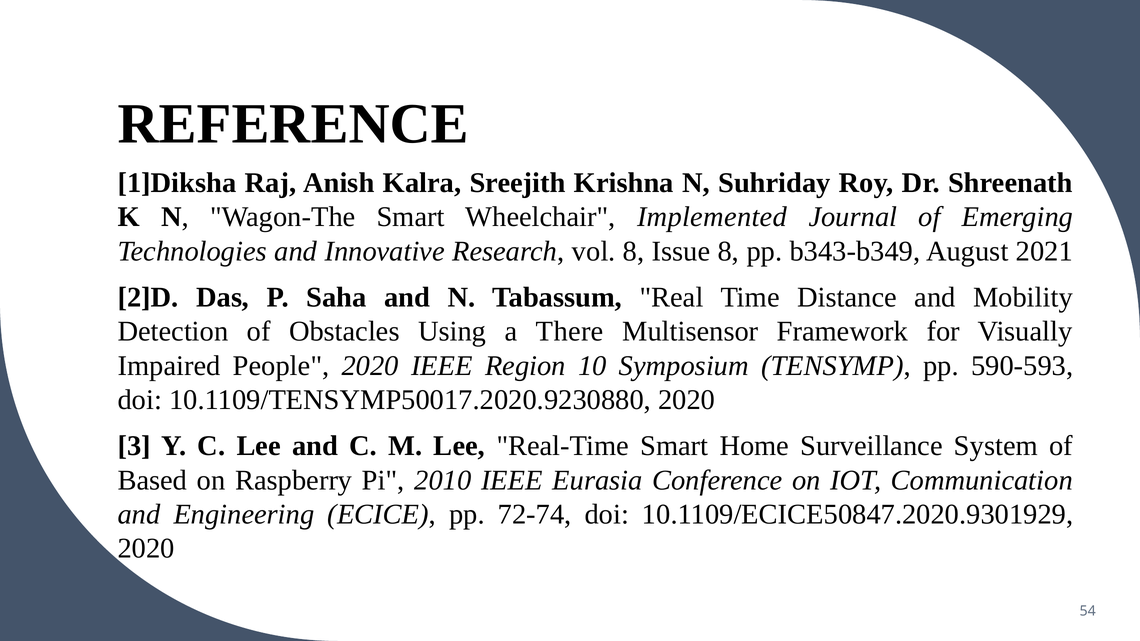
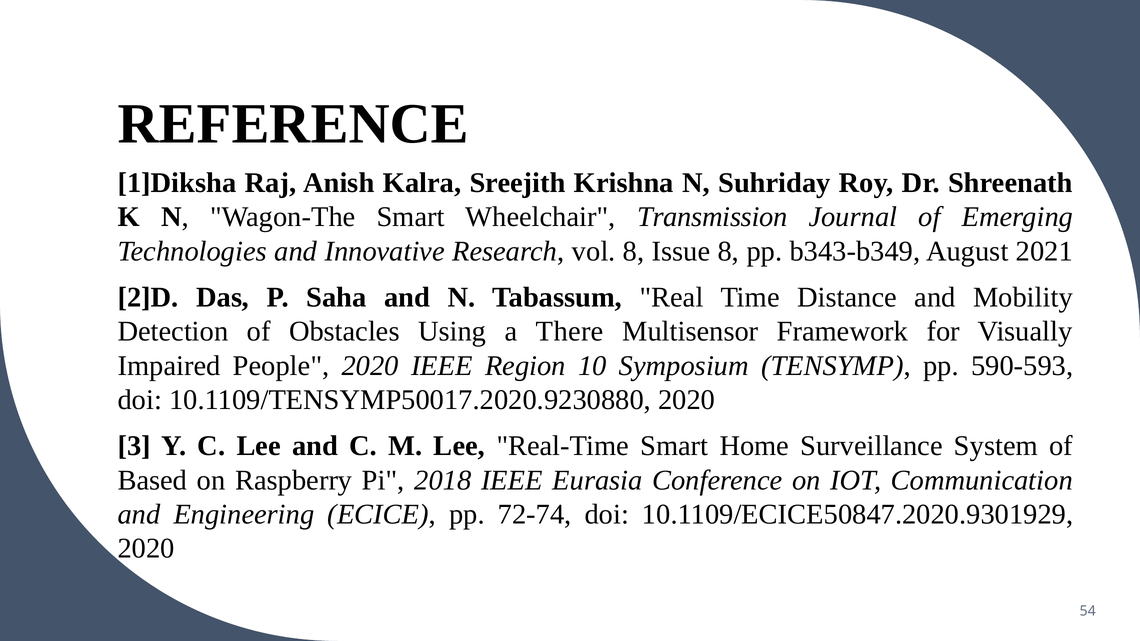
Implemented: Implemented -> Transmission (712, 217)
2010: 2010 -> 2018 (443, 480)
